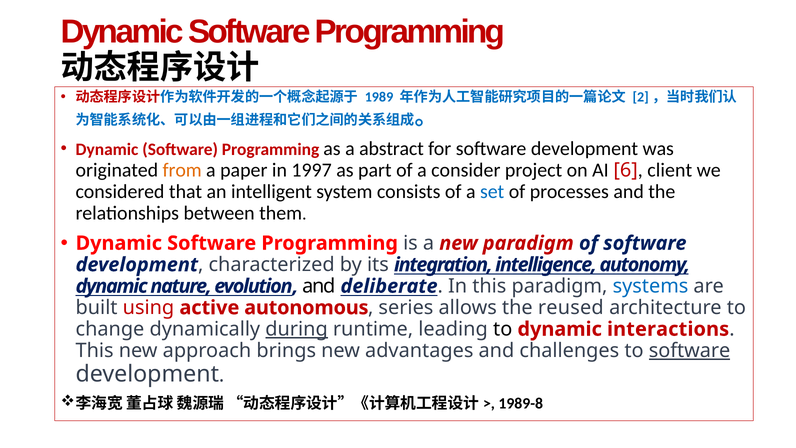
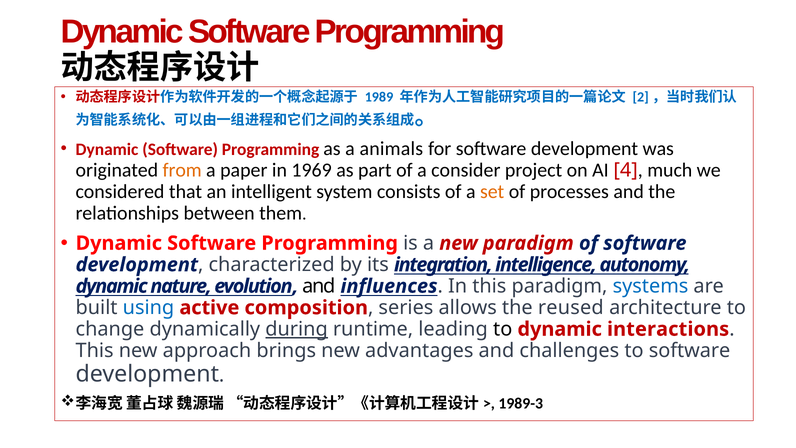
abstract: abstract -> animals (391, 149)
1997: 1997 -> 1969 (312, 170)
6: 6 -> 4 (626, 170)
client: client -> much (670, 170)
set colour: blue -> orange (492, 192)
deliberate: deliberate -> influences (389, 286)
using colour: red -> blue (148, 308)
autonomous: autonomous -> composition (306, 308)
software underline: present -> none (690, 350)
1989-8: 1989-8 -> 1989-3 (521, 403)
